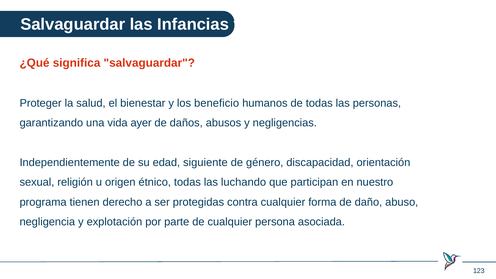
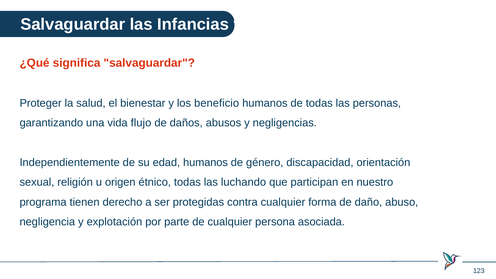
ayer: ayer -> flujo (141, 123)
edad siguiente: siguiente -> humanos (206, 163)
